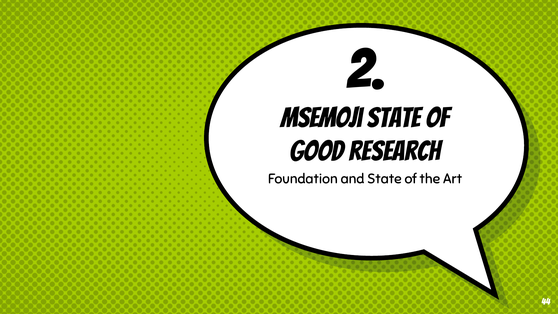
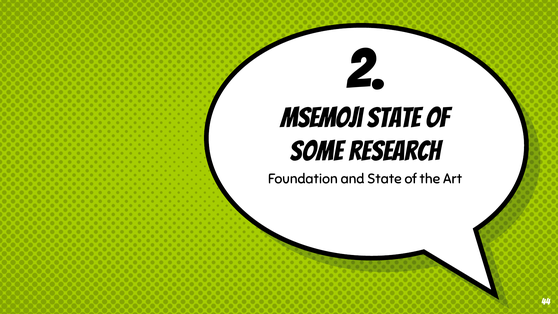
good: good -> some (316, 152)
